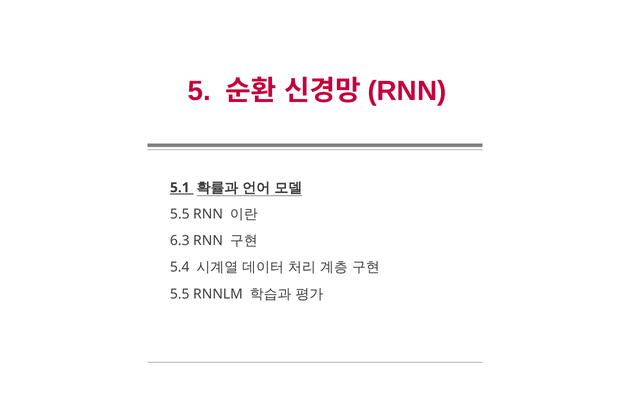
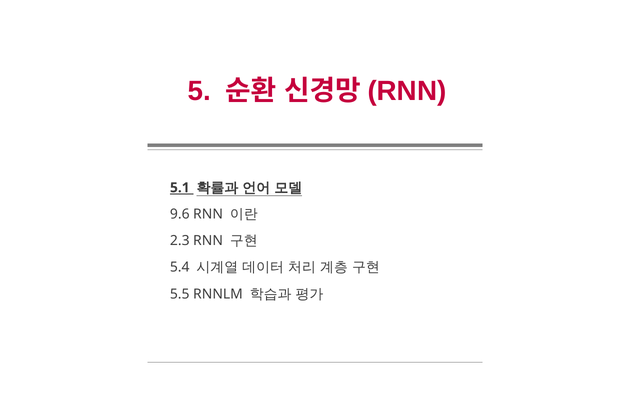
5.5: 5.5 -> 9.6 (180, 214)
6.3: 6.3 -> 2.3 (180, 241)
